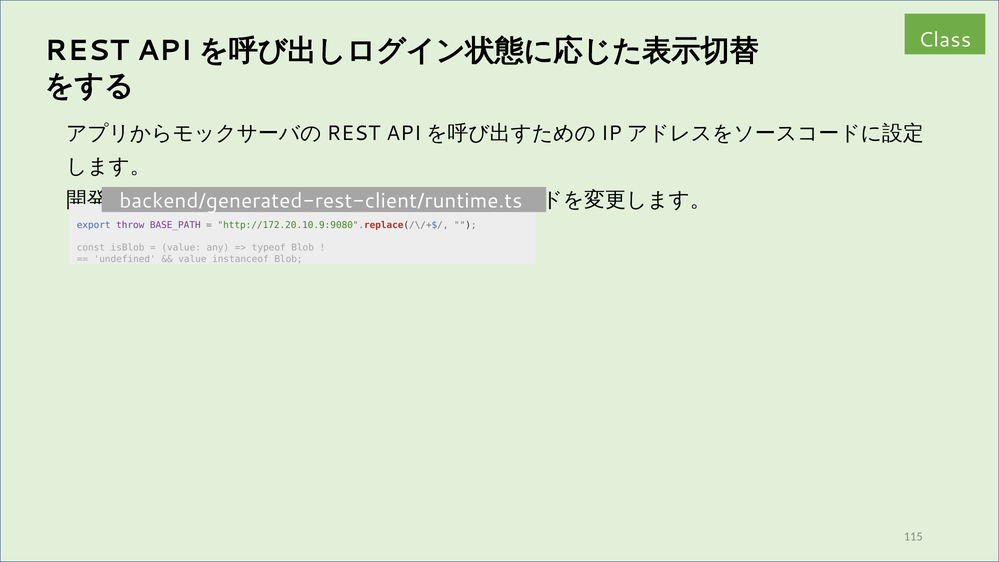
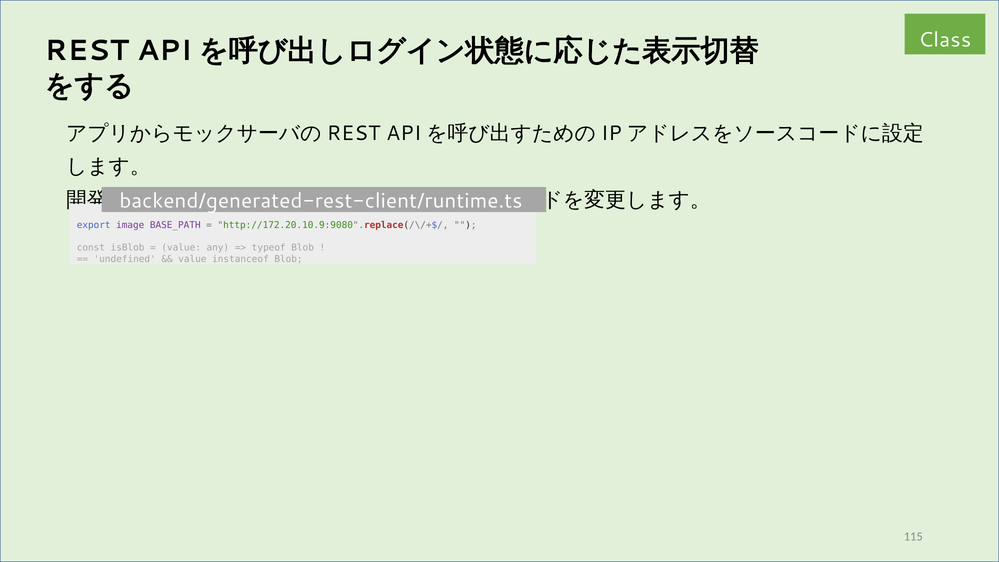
throw: throw -> image (130, 225)
